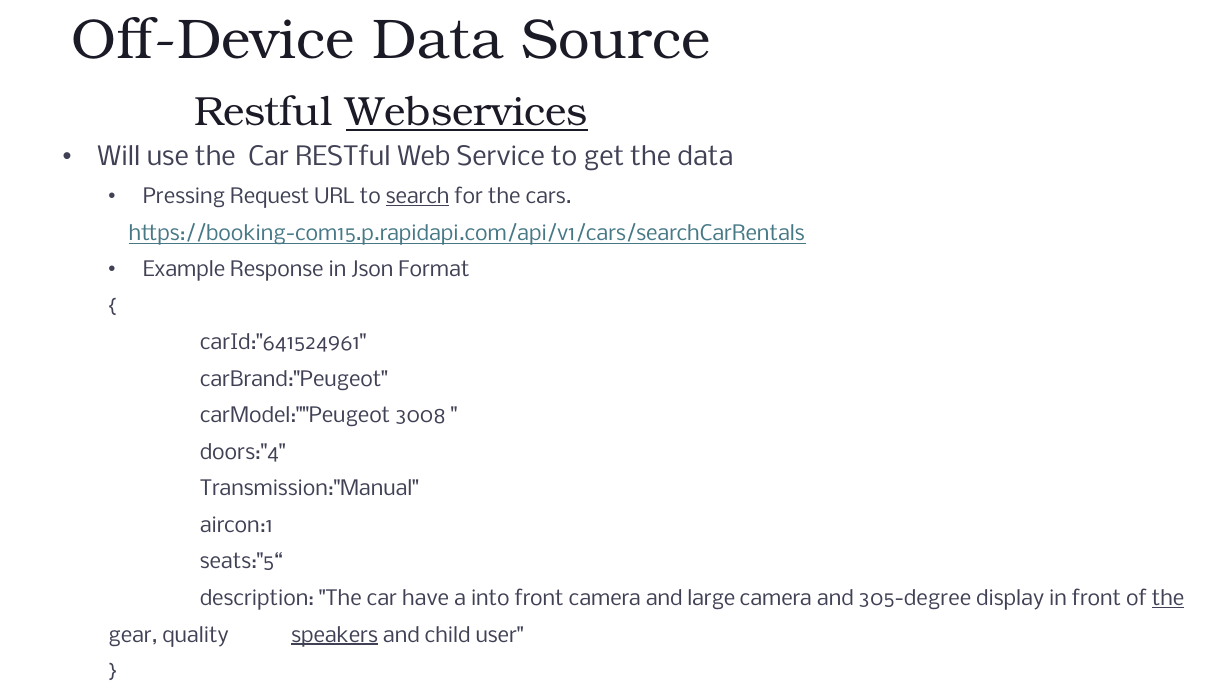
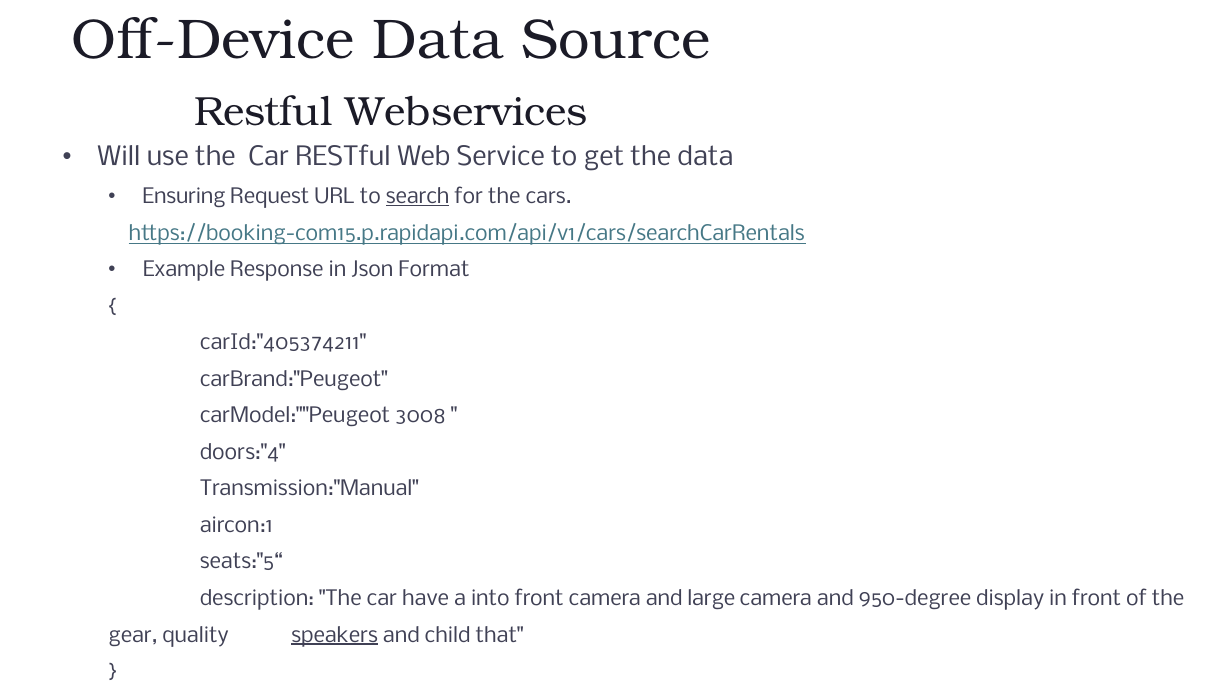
Webservices underline: present -> none (467, 112)
Pressing: Pressing -> Ensuring (184, 197)
carId:"641524961: carId:"641524961 -> carId:"405374211 (283, 343)
305-degree: 305-degree -> 950-degree (915, 599)
the underline: present -> none (1168, 599)
user: user -> that (499, 635)
